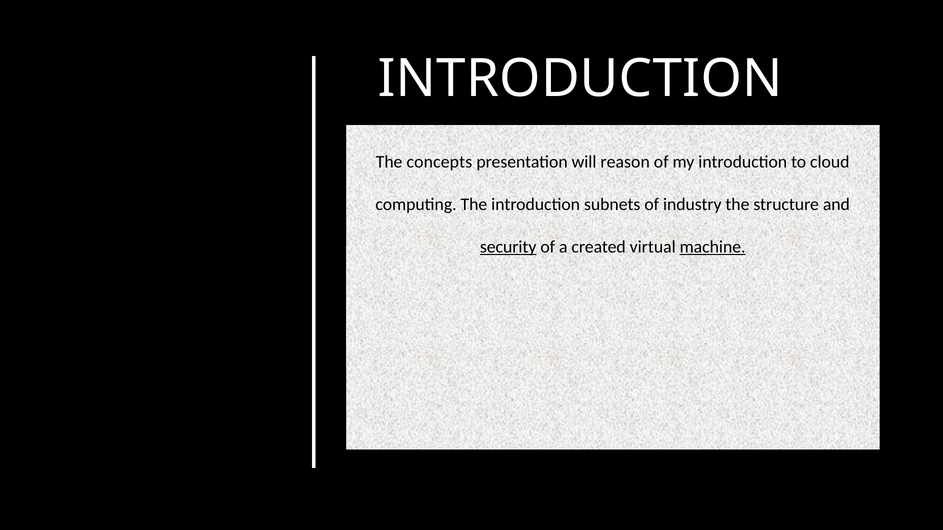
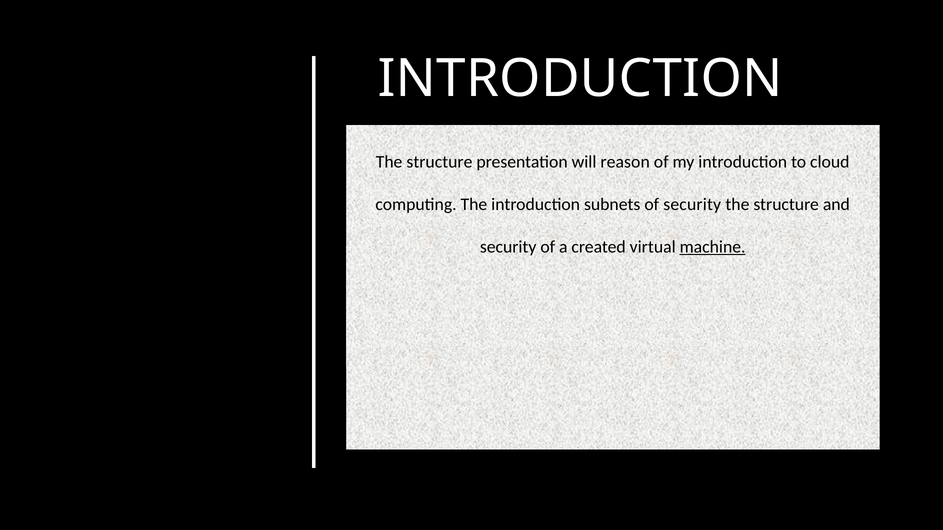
concepts: concepts -> structure (439, 162)
of industry: industry -> security (692, 205)
security underline: present -> none (508, 247)
